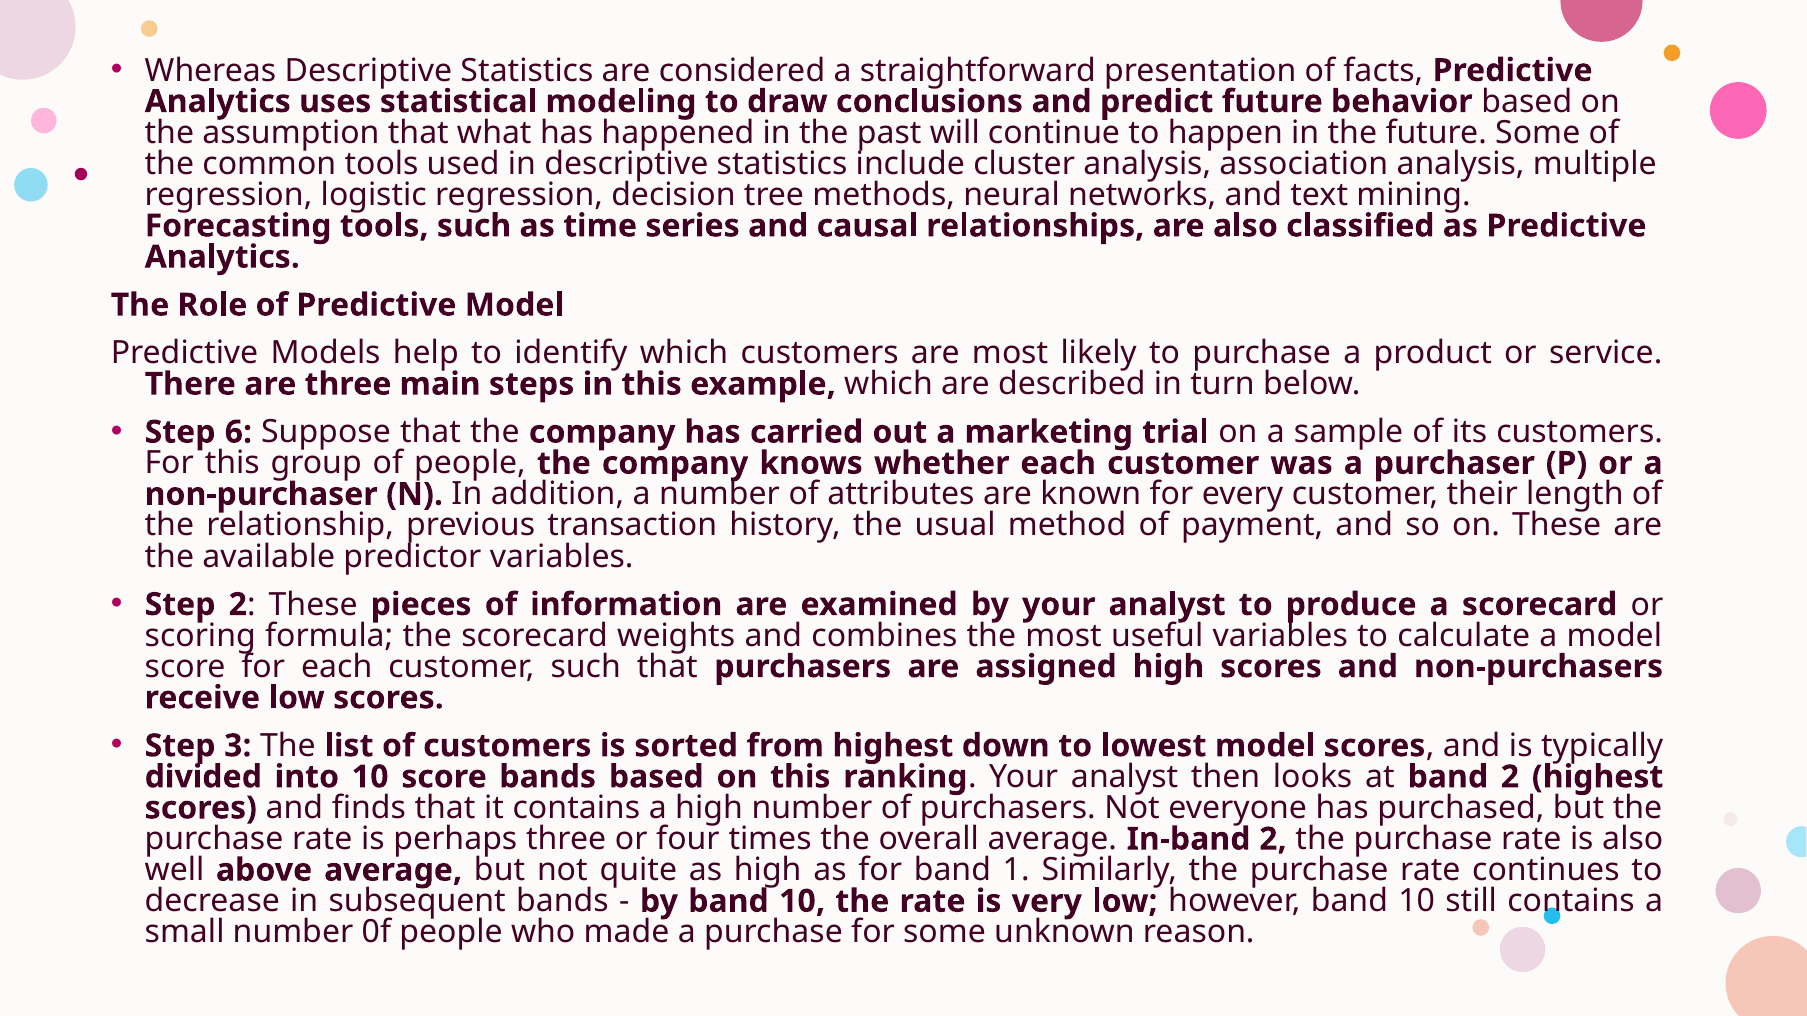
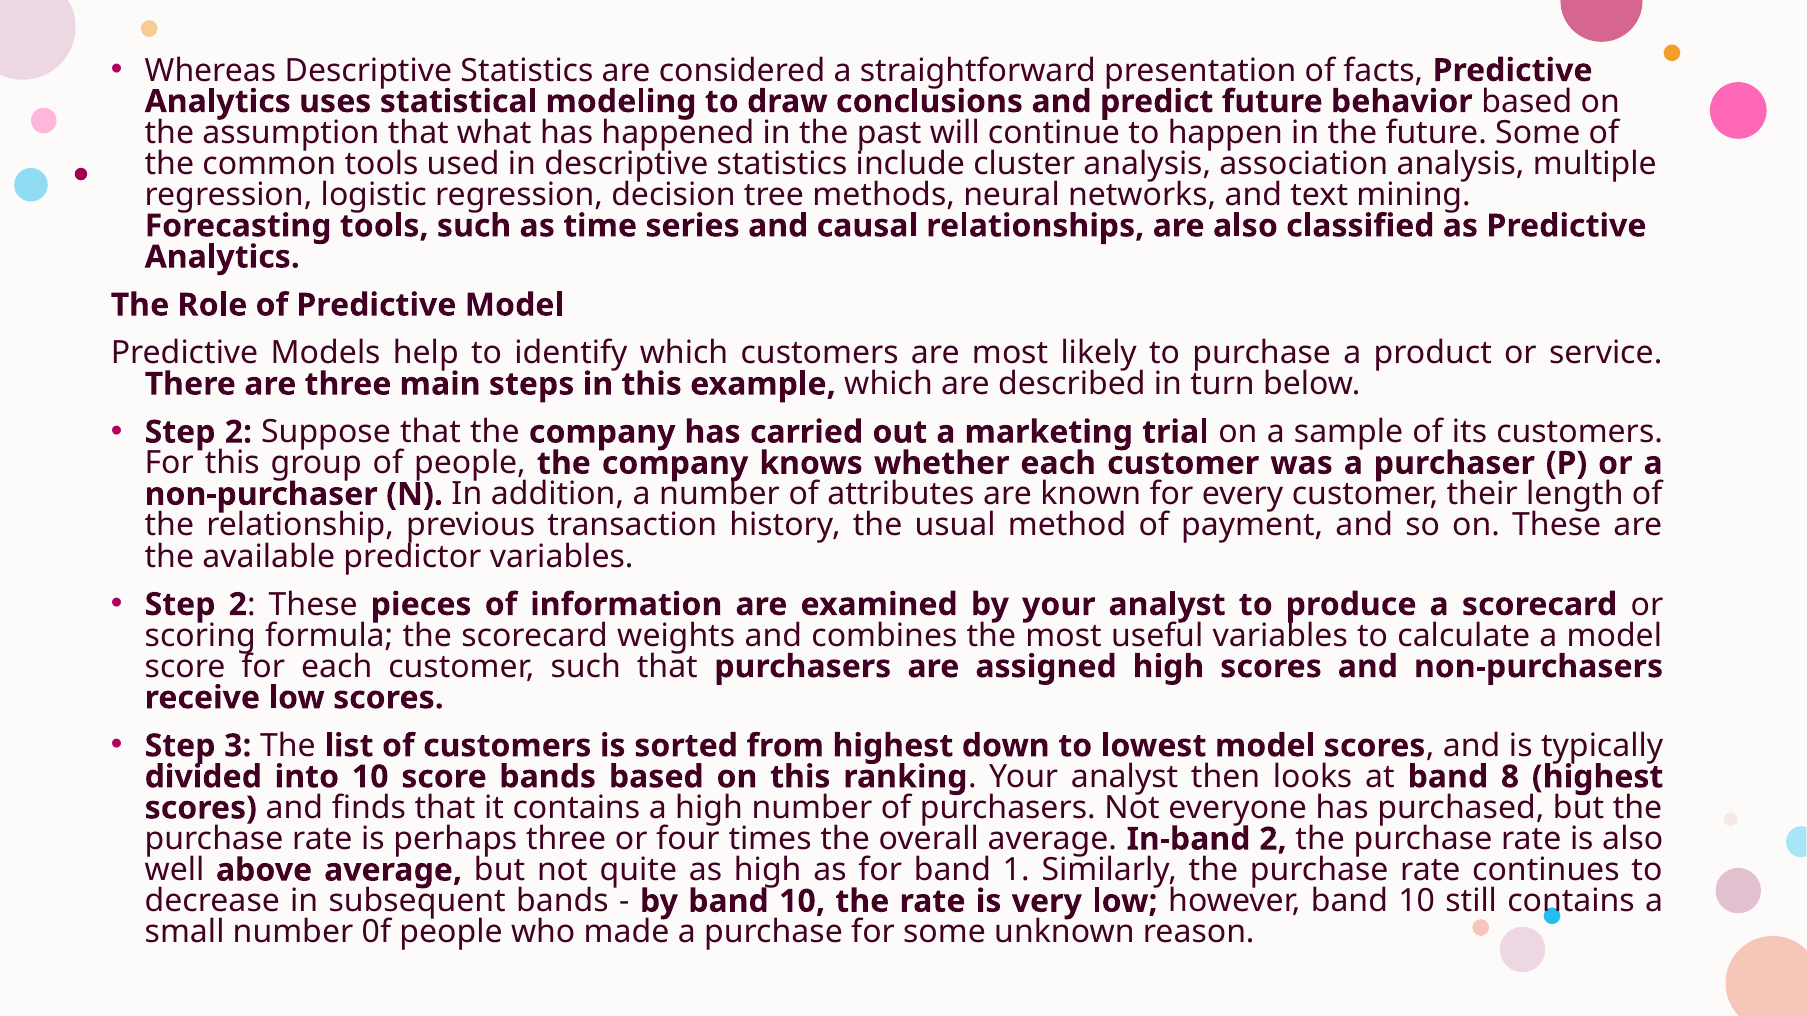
6: 6 -> 2 (238, 432)
band 2: 2 -> 8 (1510, 777)
